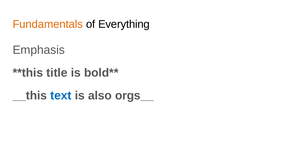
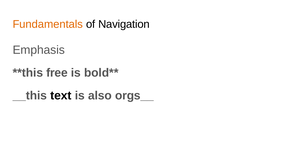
Everything: Everything -> Navigation (124, 24)
title: title -> free (57, 73)
text colour: blue -> black (61, 95)
